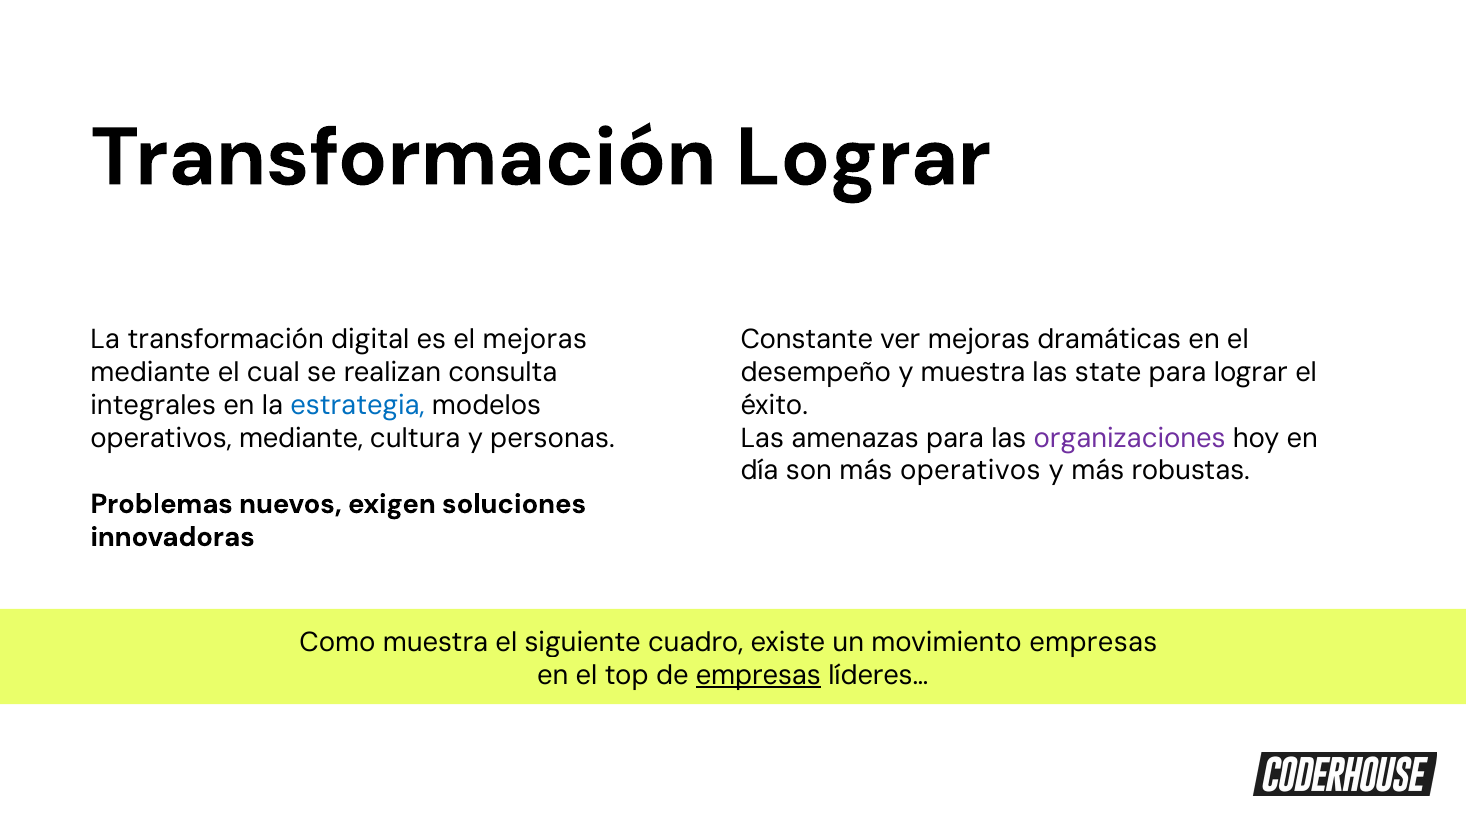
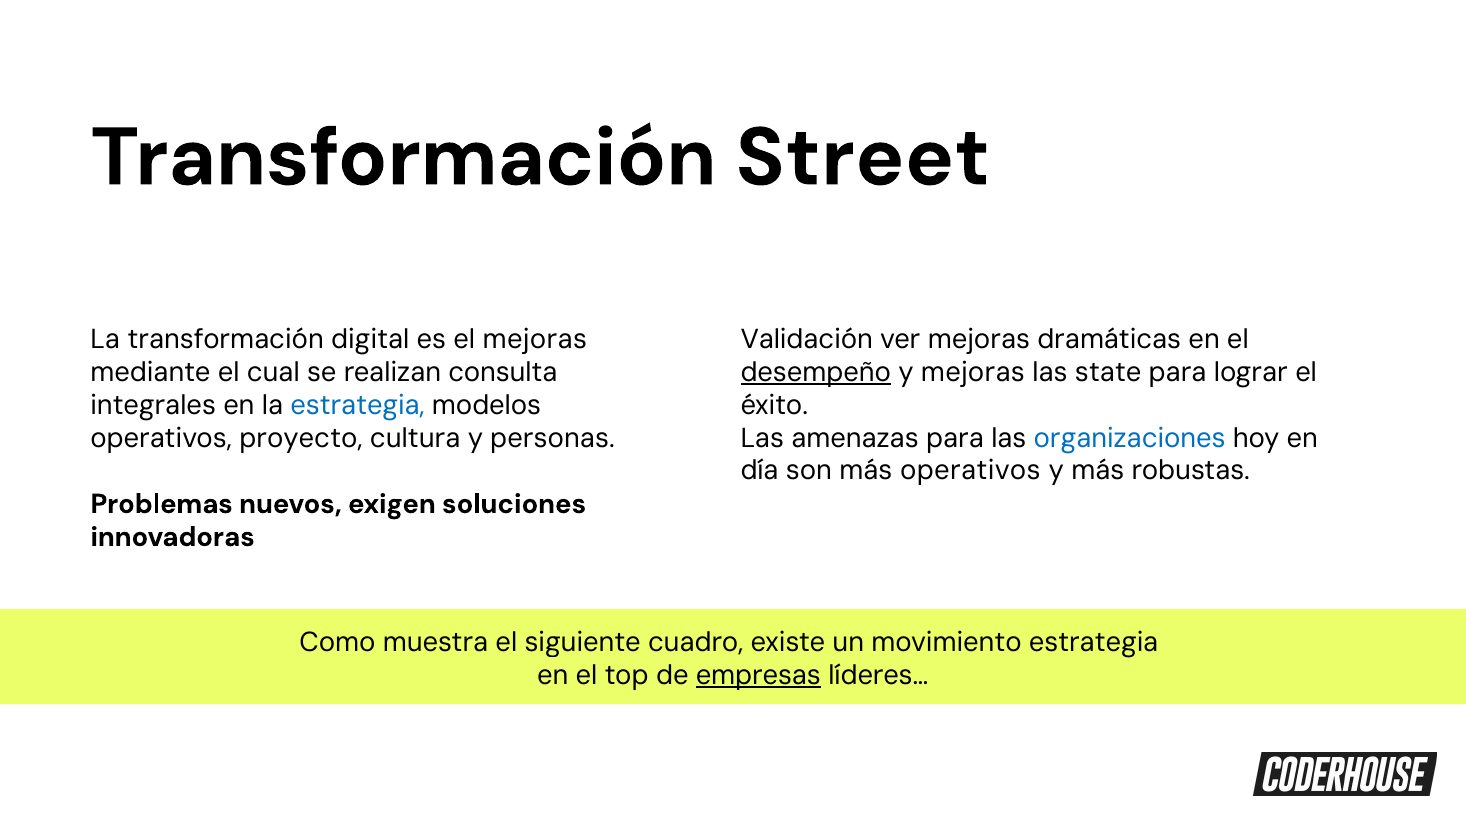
Transformación Lograr: Lograr -> Street (863, 157)
Constante: Constante -> Validación (807, 339)
desempeño underline: none -> present (816, 372)
y muestra: muestra -> mejoras (973, 372)
operativos mediante: mediante -> proyecto (301, 438)
organizaciones colour: purple -> blue (1130, 438)
movimiento empresas: empresas -> estrategia (1094, 642)
